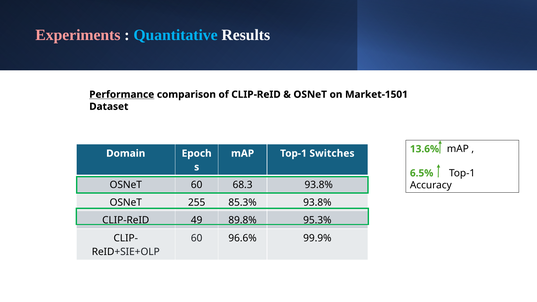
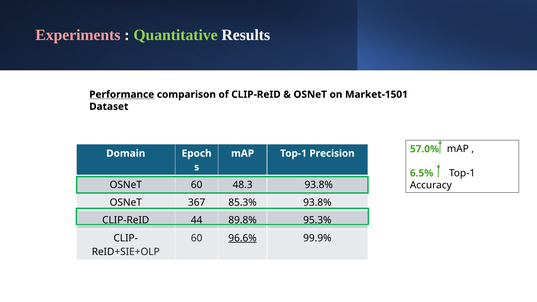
Quantitative colour: light blue -> light green (176, 35)
13.6%: 13.6% -> 57.0% (424, 149)
Switches: Switches -> Precision (332, 153)
68.3: 68.3 -> 48.3 (243, 185)
255: 255 -> 367 (197, 203)
49: 49 -> 44 (197, 220)
96.6% underline: none -> present (243, 238)
